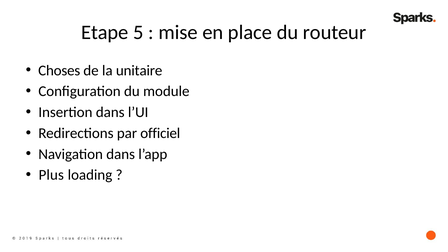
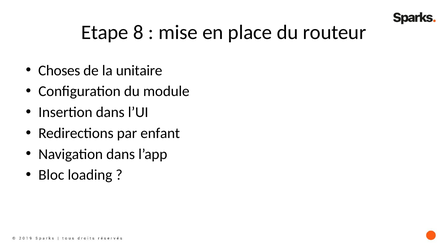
5: 5 -> 8 (138, 33)
officiel: officiel -> enfant (160, 133)
Plus: Plus -> Bloc (51, 175)
